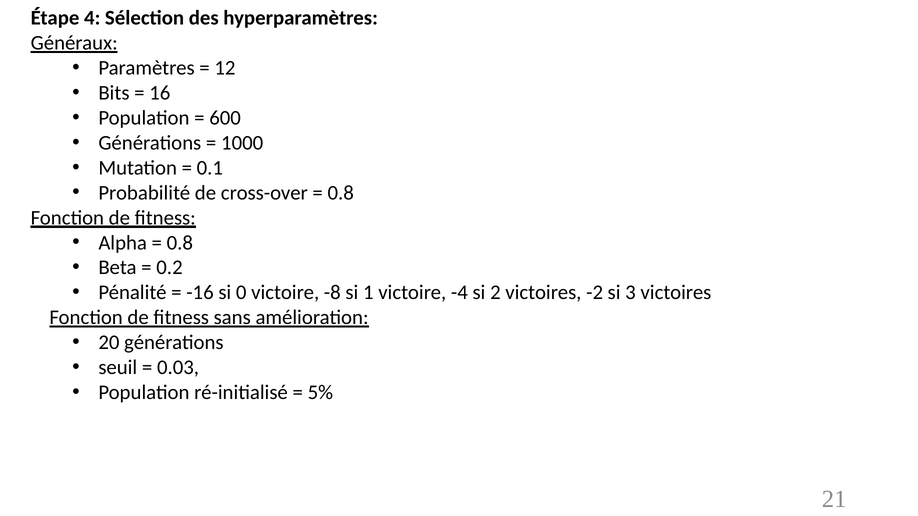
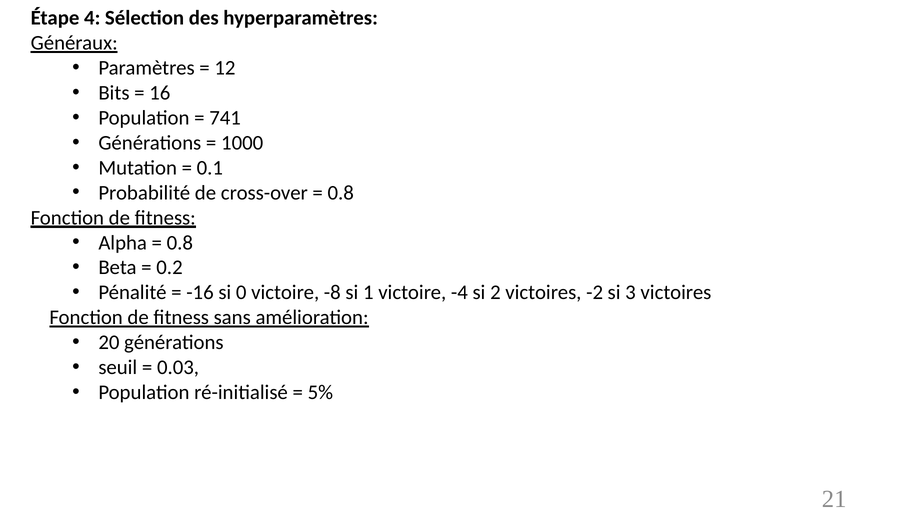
600: 600 -> 741 (225, 118)
